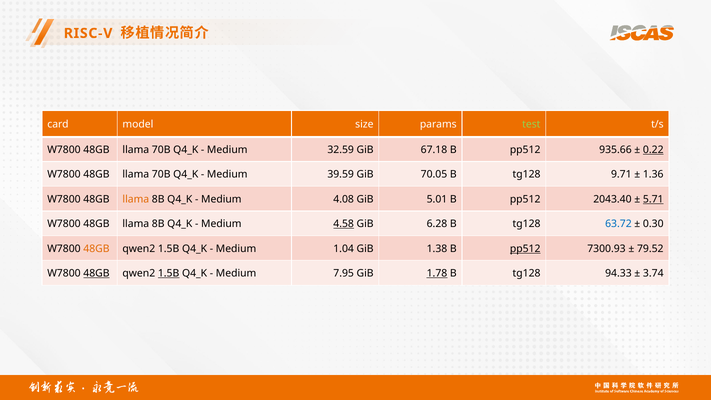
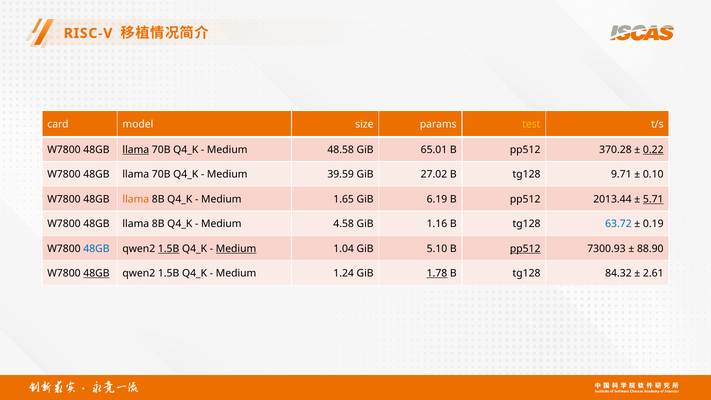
test colour: light green -> yellow (531, 124)
llama underline: none -> present (136, 150)
32.59: 32.59 -> 48.58 (341, 150)
67.18: 67.18 -> 65.01 (434, 150)
935.66: 935.66 -> 370.28 (615, 150)
70.05: 70.05 -> 27.02 (434, 175)
1.36: 1.36 -> 0.10 (653, 175)
4.08: 4.08 -> 1.65 (344, 199)
5.01: 5.01 -> 6.19 (437, 199)
2043.40: 2043.40 -> 2013.44 (612, 199)
4.58 underline: present -> none (344, 224)
6.28: 6.28 -> 1.16 (437, 224)
0.30: 0.30 -> 0.19 (653, 224)
48GB colour: orange -> blue (96, 249)
1.5B underline: none -> present (169, 249)
Medium underline: none -> present (236, 249)
1.38: 1.38 -> 5.10 (437, 249)
79.52: 79.52 -> 88.90 (650, 249)
1.5B underline: present -> none (169, 273)
7.95: 7.95 -> 1.24 (344, 273)
94.33: 94.33 -> 84.32 (618, 273)
3.74: 3.74 -> 2.61 (653, 273)
